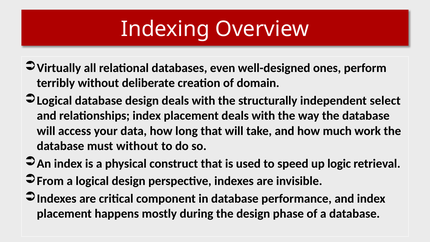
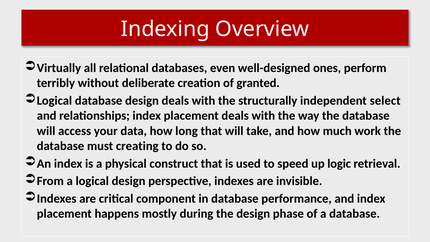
domain: domain -> granted (258, 83)
must without: without -> creating (137, 146)
